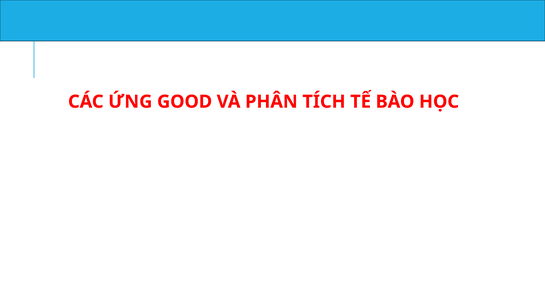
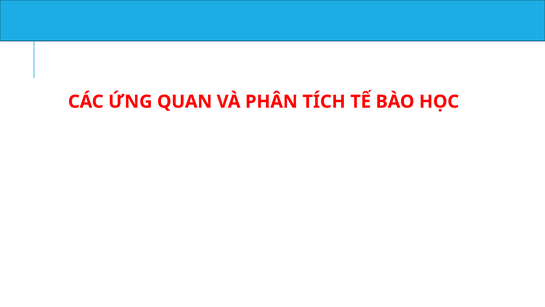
GOOD: GOOD -> QUAN (185, 102)
